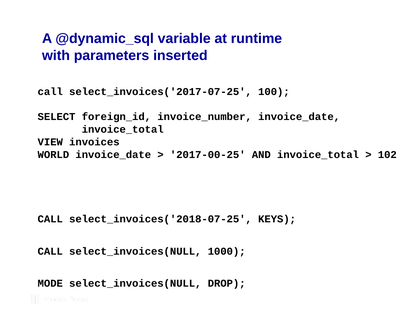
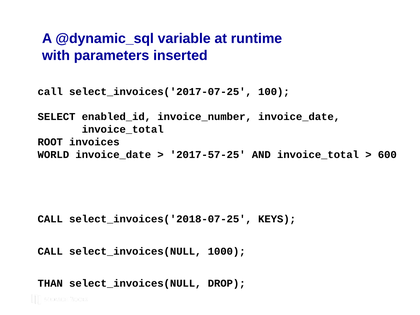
foreign_id: foreign_id -> enabled_id (116, 117)
VIEW: VIEW -> ROOT (50, 142)
2017-00-25: 2017-00-25 -> 2017-57-25 (208, 155)
102: 102 -> 600 (387, 155)
MODE: MODE -> THAN (50, 283)
